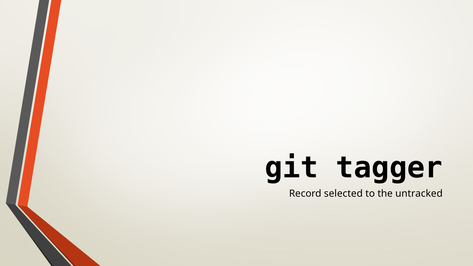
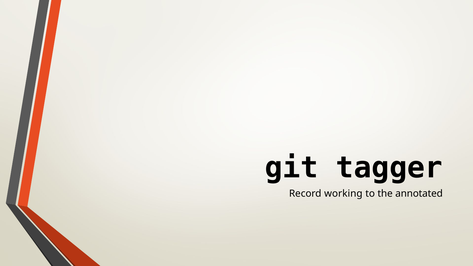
selected: selected -> working (343, 194)
untracked: untracked -> annotated (419, 194)
